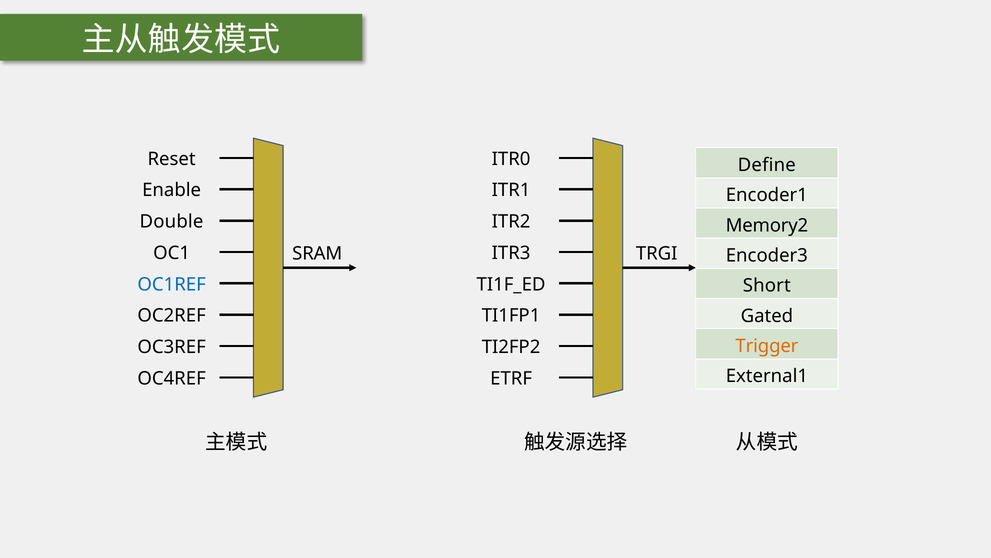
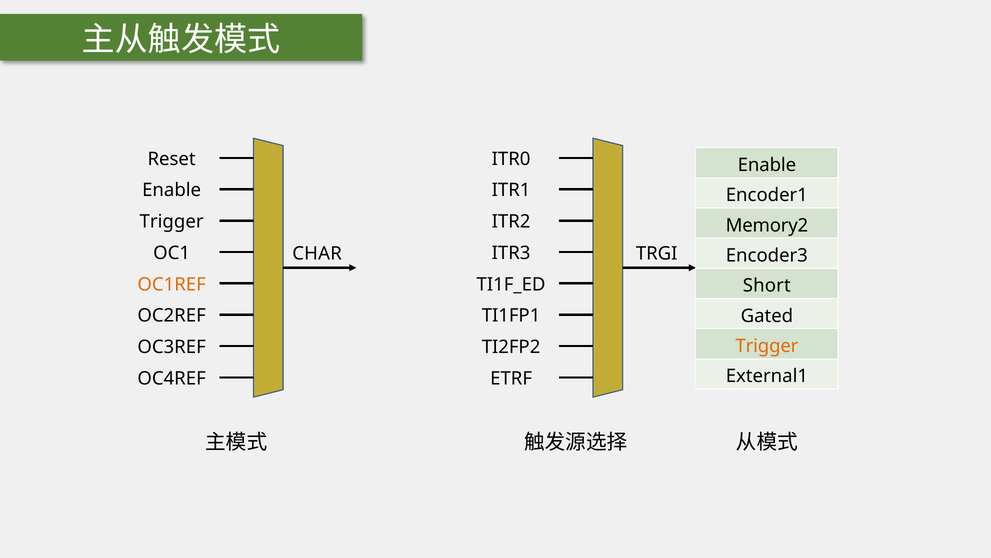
Define: Define -> Enable (767, 165)
Double: Double -> Trigger (172, 221)
SRAM: SRAM -> CHAR (317, 253)
OC1REF colour: blue -> orange (172, 284)
